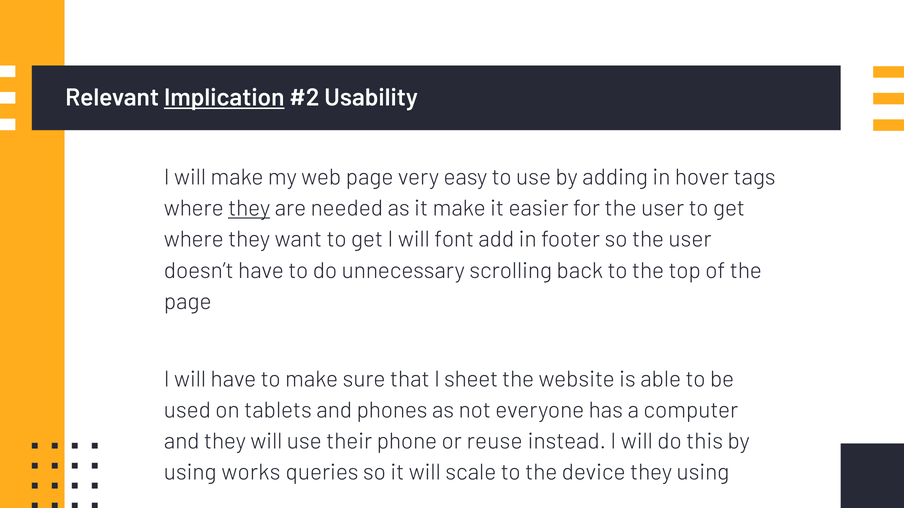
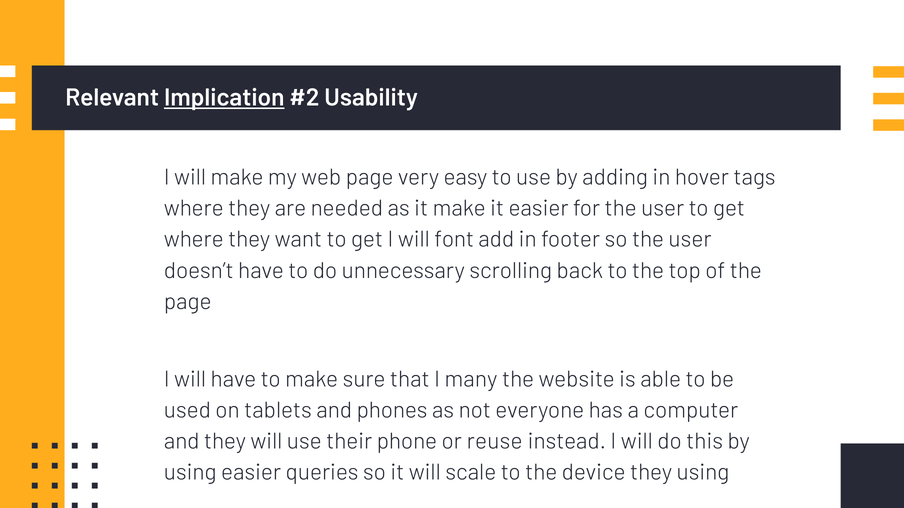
they underline: present -> none (249, 209)
sheet: sheet -> many (471, 379)
using works: works -> easier (251, 473)
